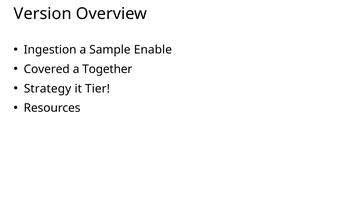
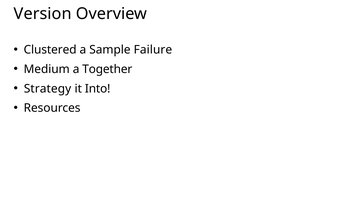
Ingestion: Ingestion -> Clustered (50, 50)
Enable: Enable -> Failure (153, 50)
Covered: Covered -> Medium (47, 69)
Tier: Tier -> Into (98, 88)
